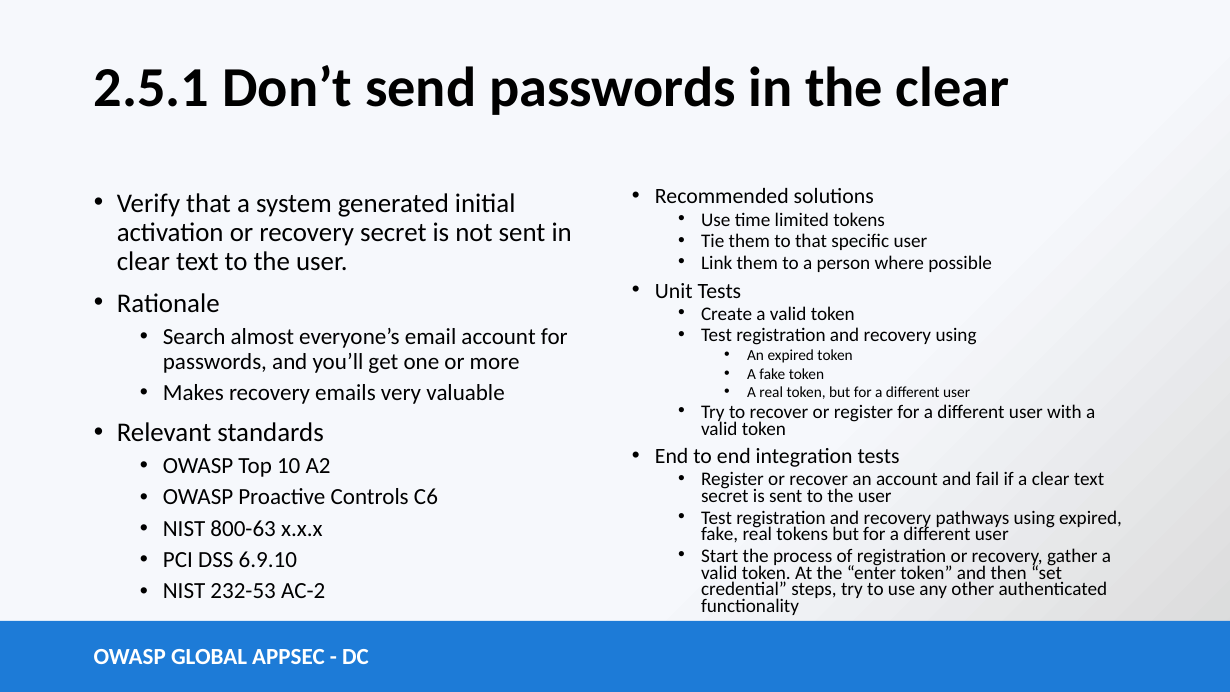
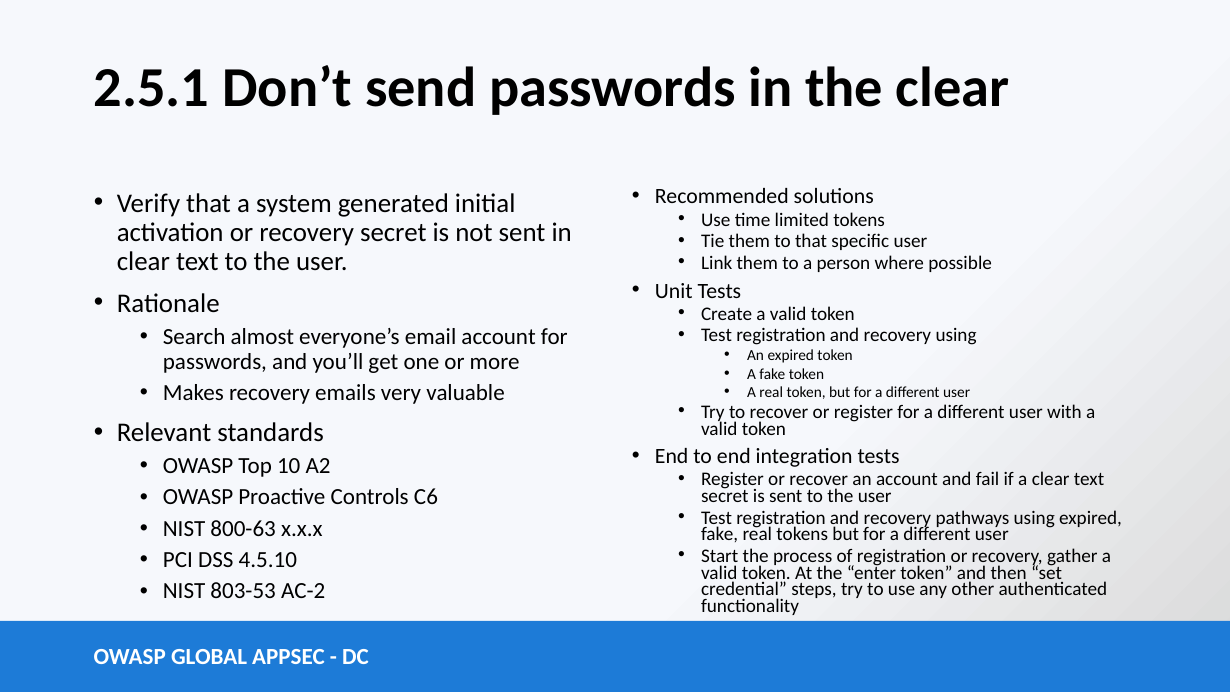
6.9.10: 6.9.10 -> 4.5.10 (268, 560)
232-53: 232-53 -> 803-53 (243, 591)
